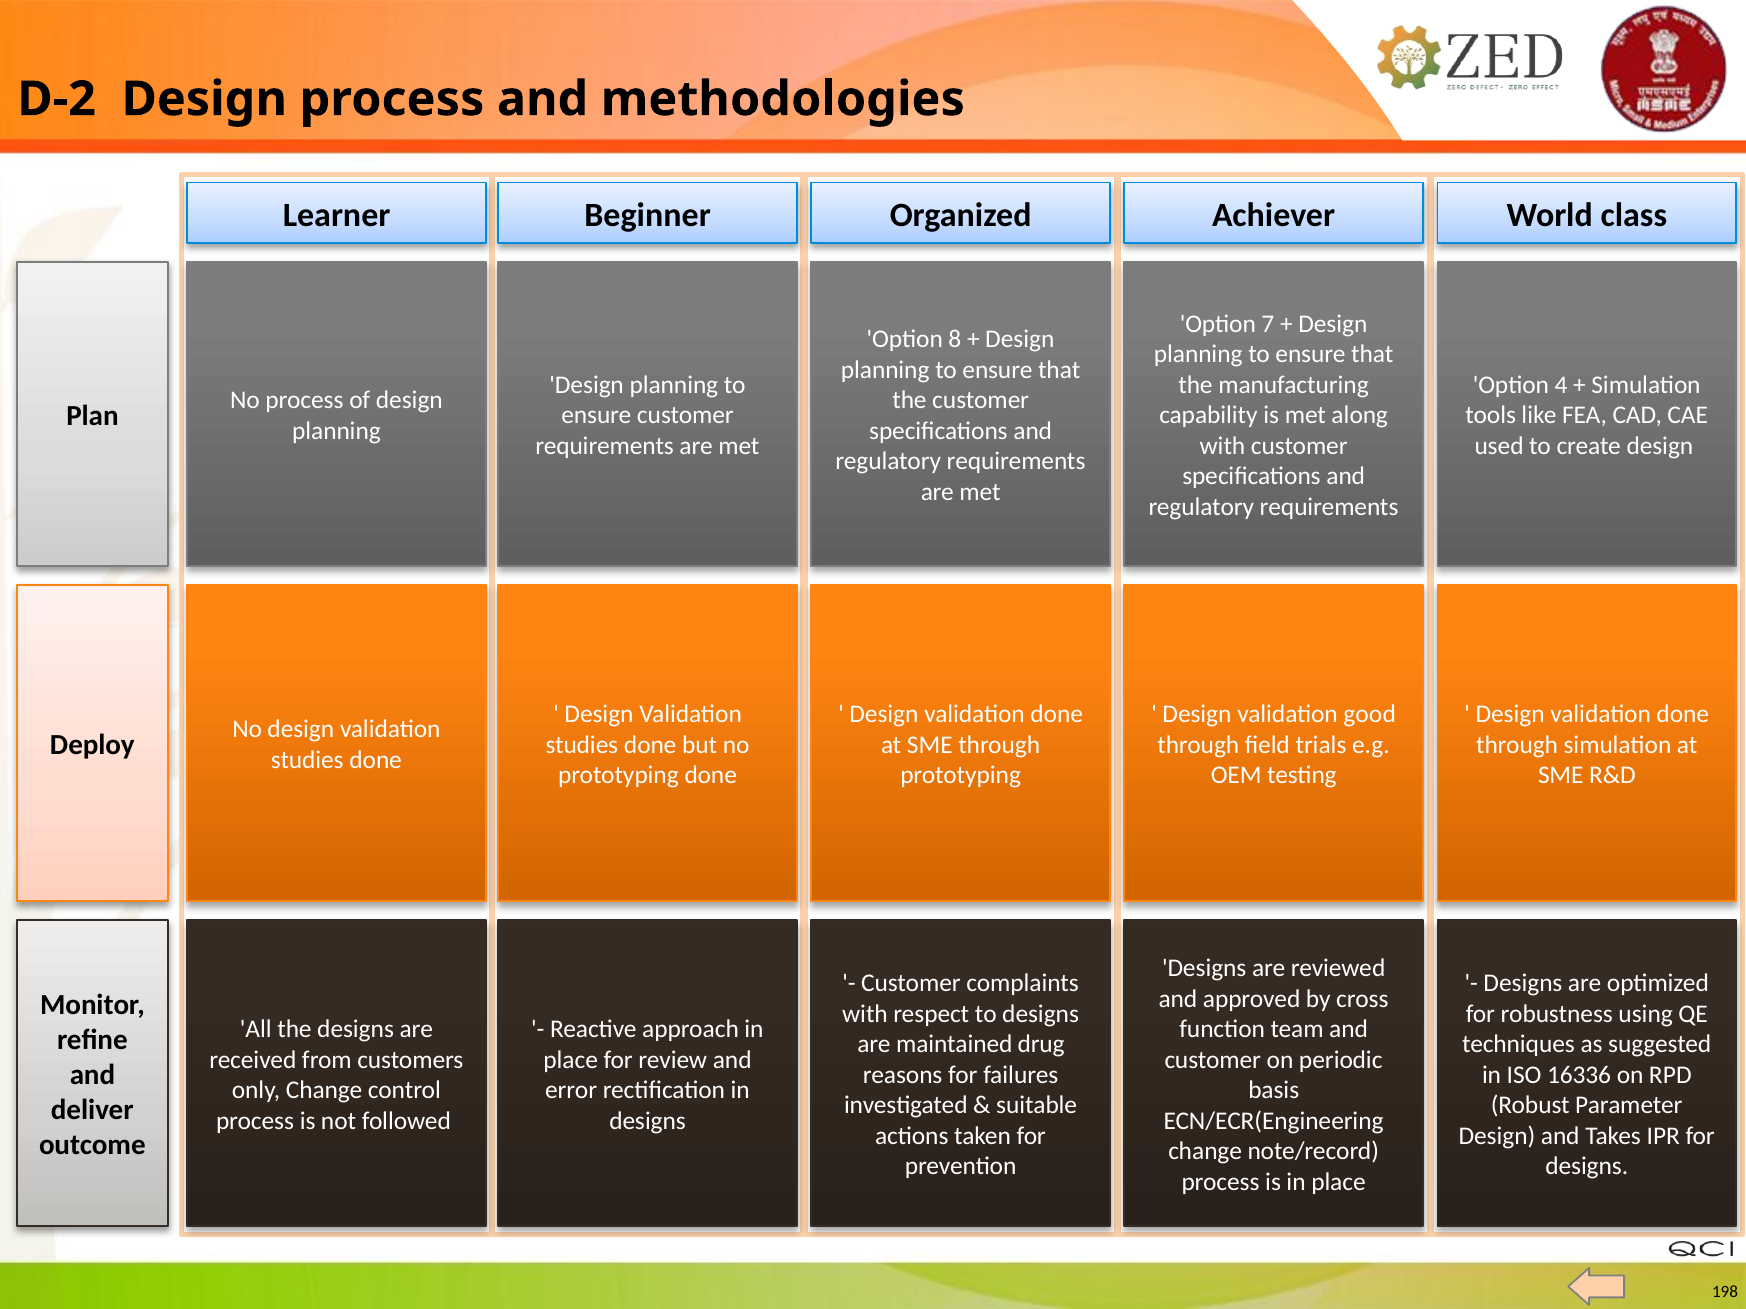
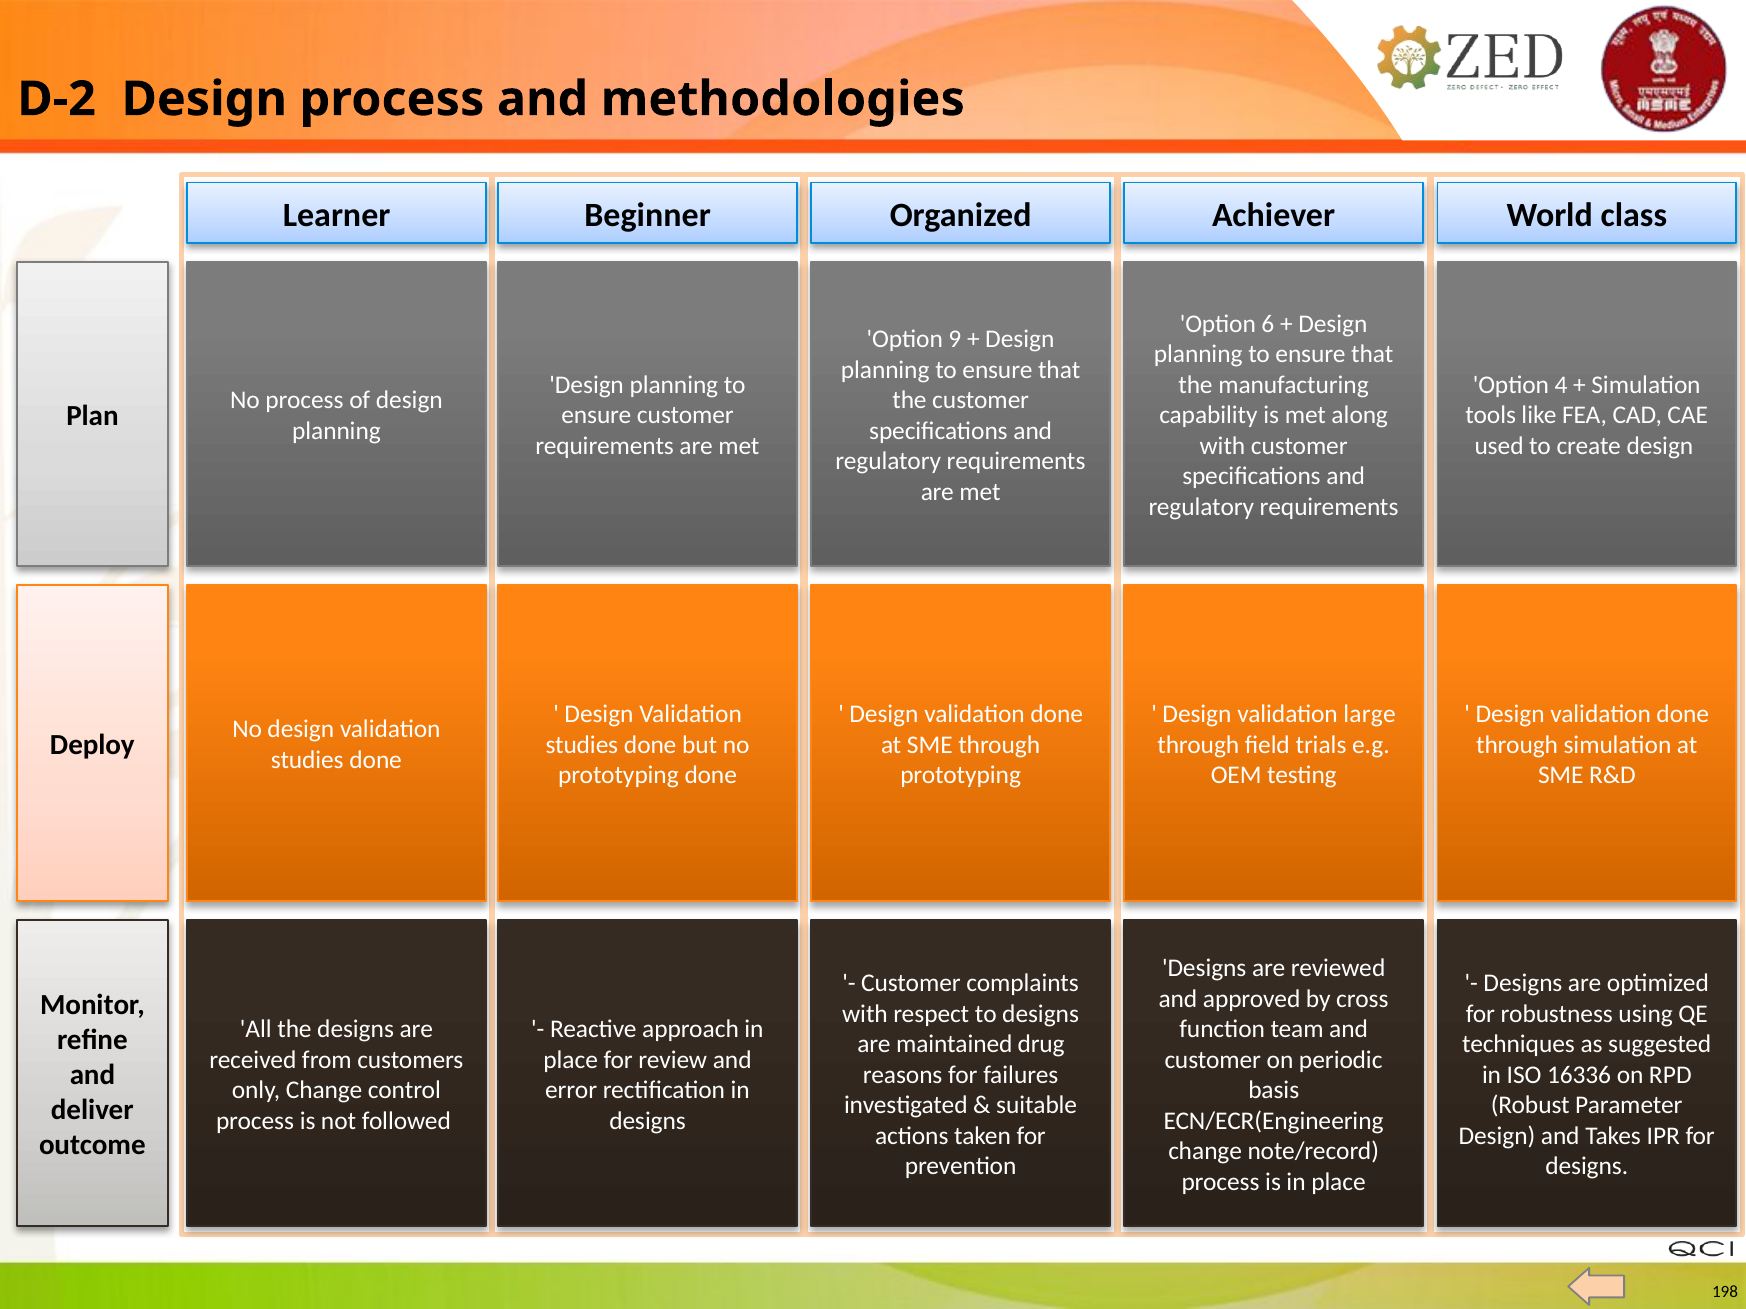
7: 7 -> 6 (1268, 324)
8: 8 -> 9 (955, 339)
good: good -> large (1370, 715)
